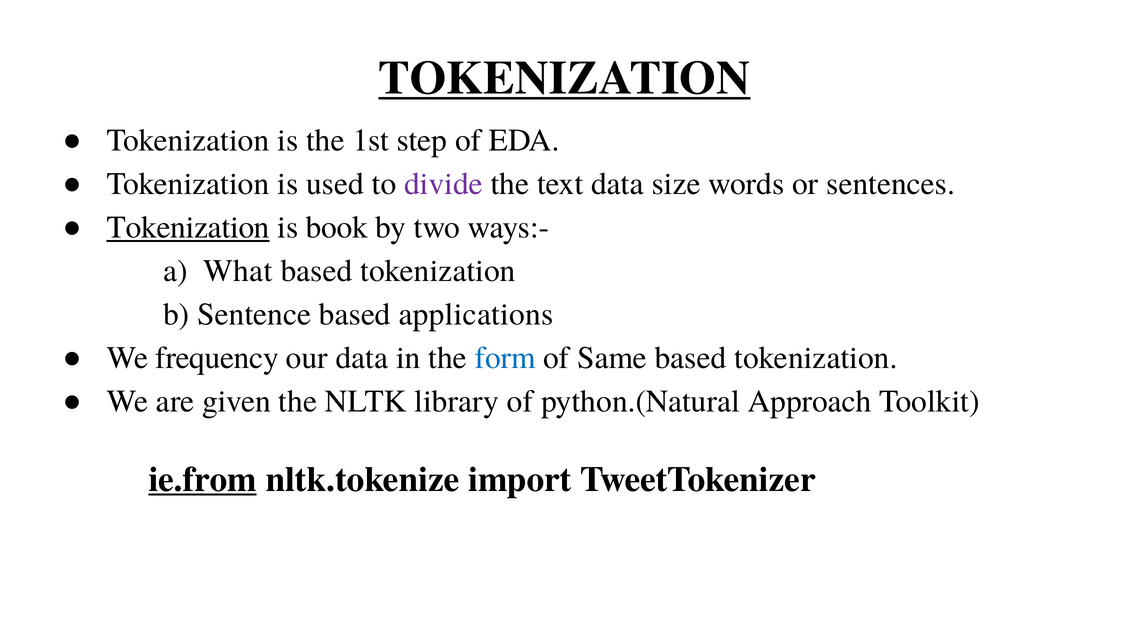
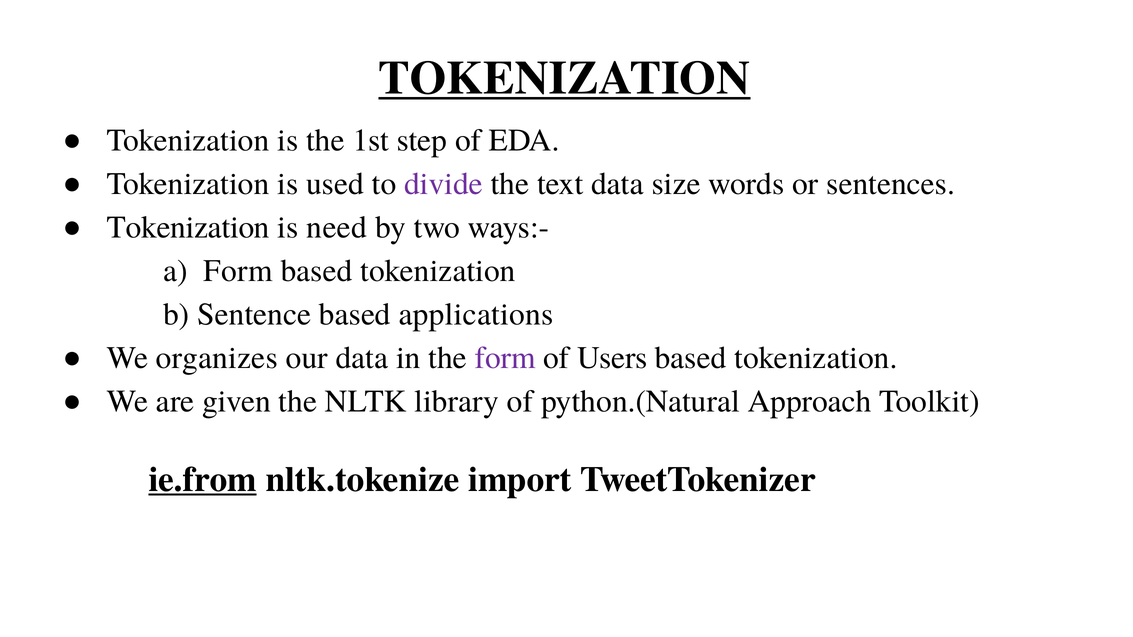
Tokenization underline: present -> none (188, 227)
book: book -> need (337, 227)
a What: What -> Form (238, 271)
frequency: frequency -> organizes (217, 358)
form colour: blue -> purple (505, 358)
Same: Same -> Users (612, 358)
